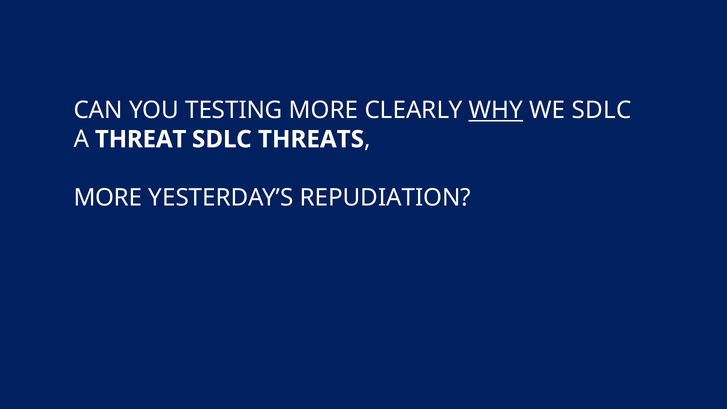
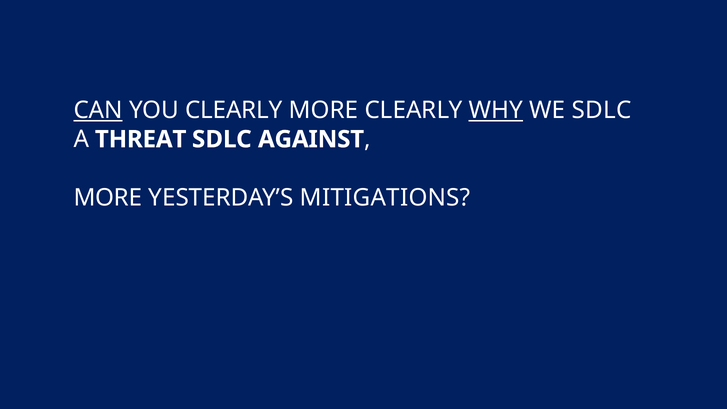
CAN underline: none -> present (98, 110)
YOU TESTING: TESTING -> CLEARLY (234, 110)
THREATS: THREATS -> AGAINST (311, 139)
REPUDIATION: REPUDIATION -> MITIGATIONS (385, 197)
